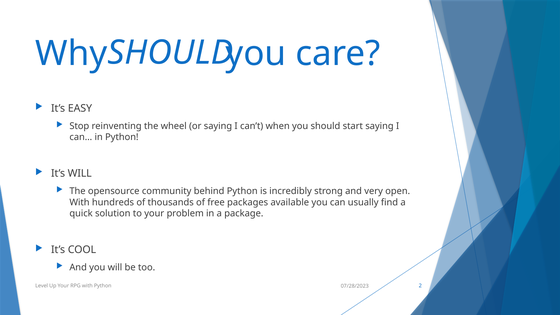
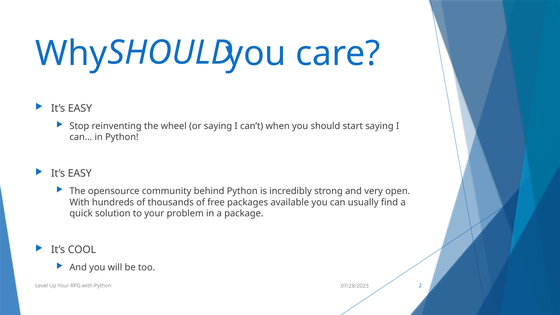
WILL: WILL -> EASY (80, 173)
